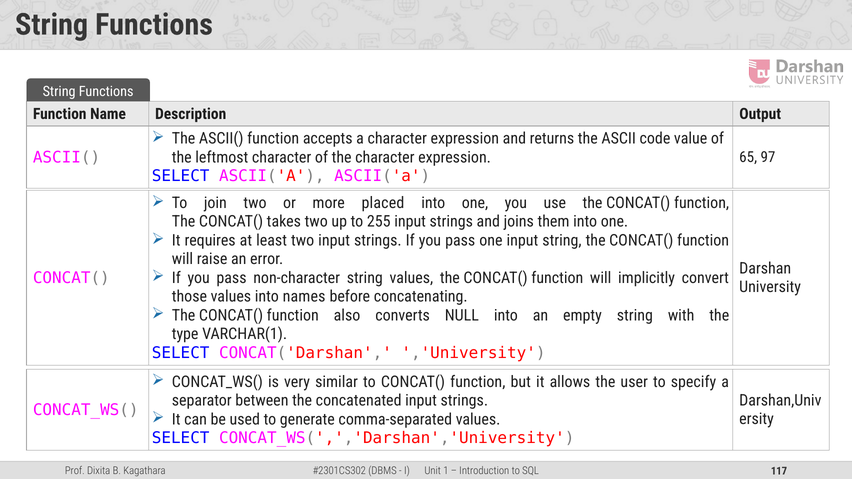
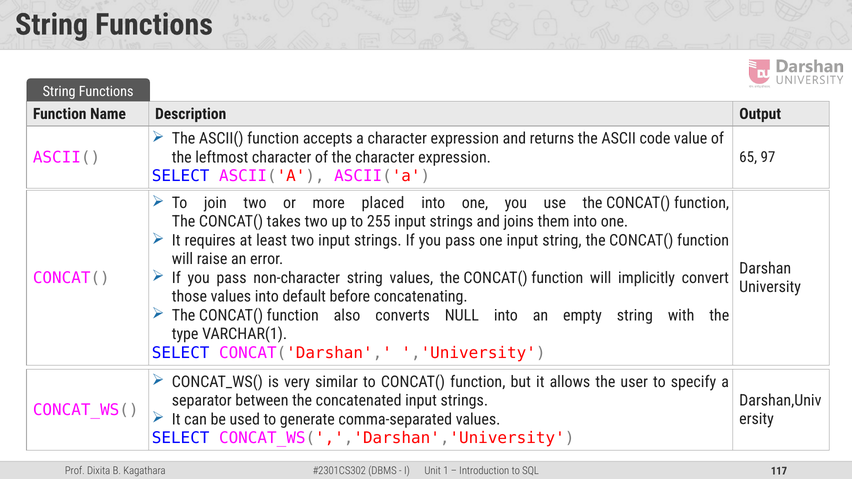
names: names -> default (304, 297)
